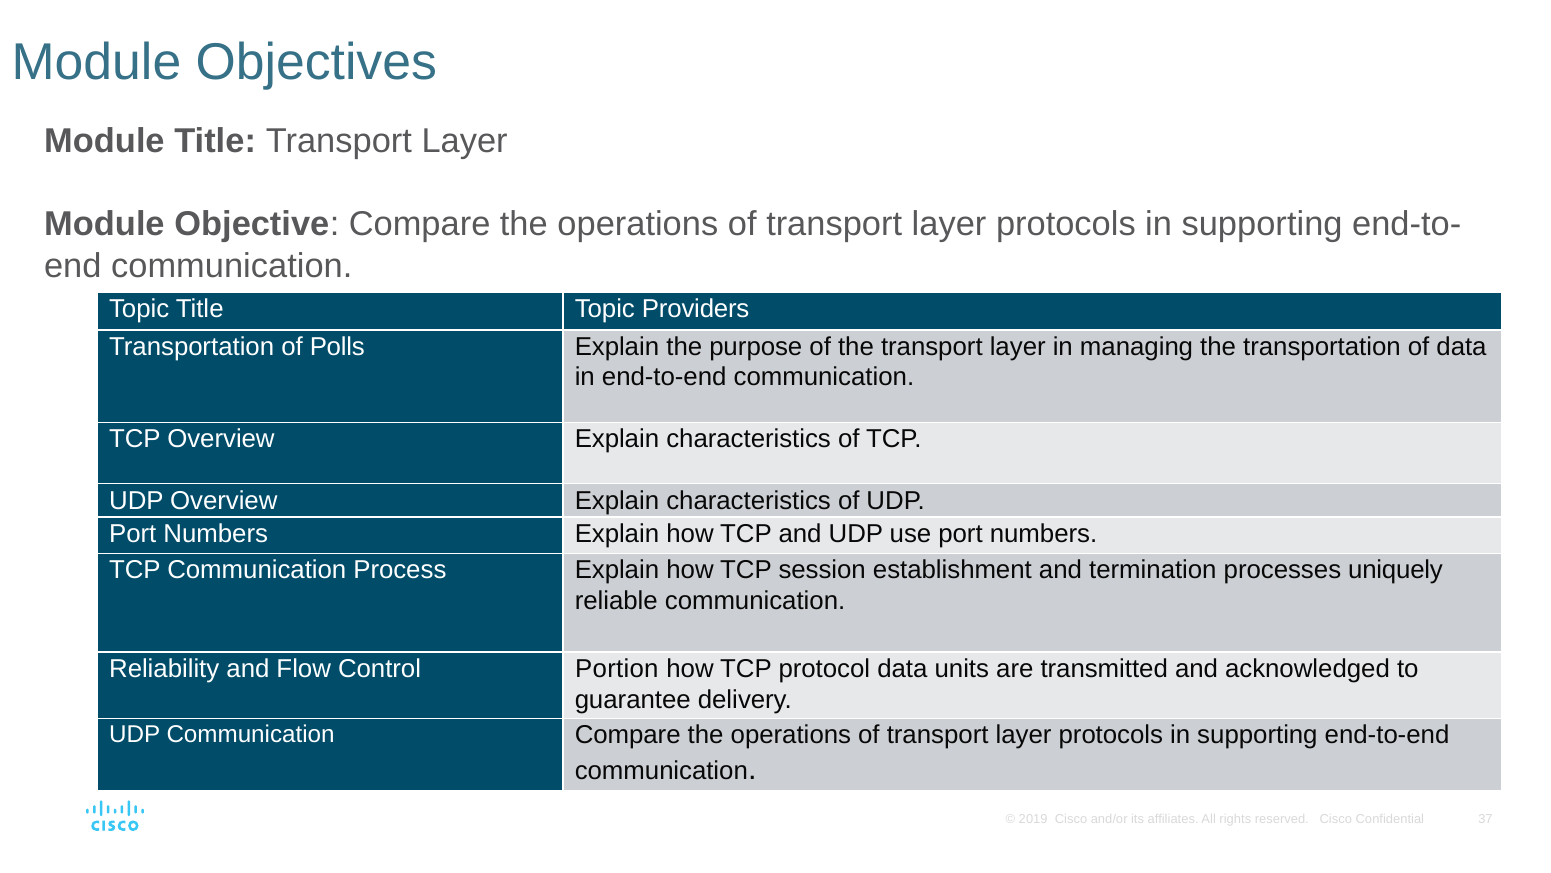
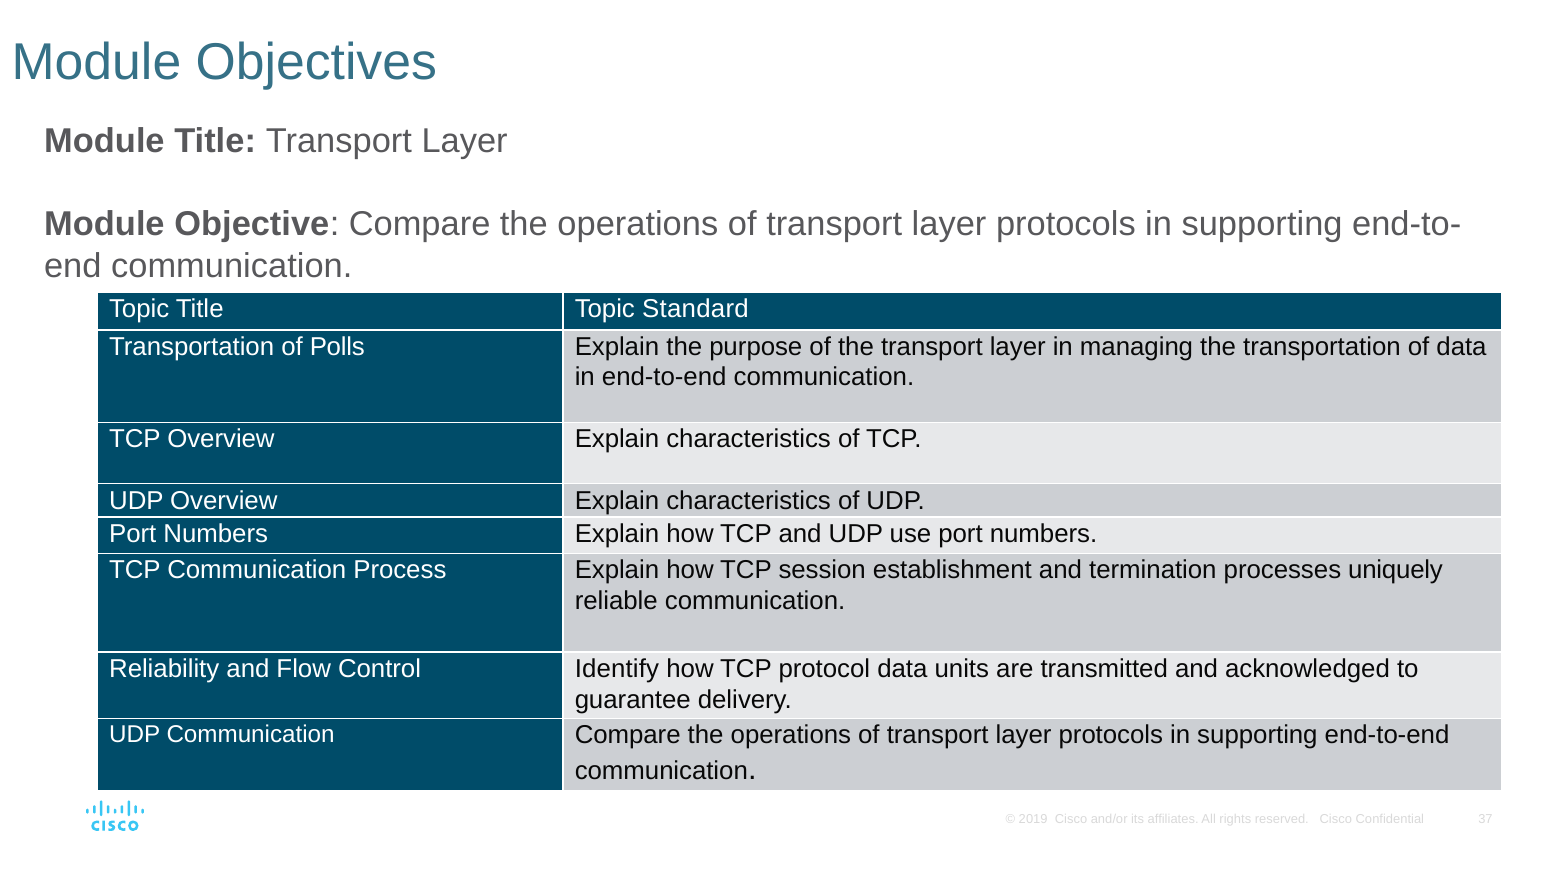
Providers: Providers -> Standard (695, 309)
Portion: Portion -> Identify (617, 668)
